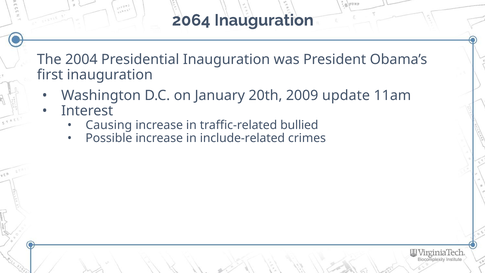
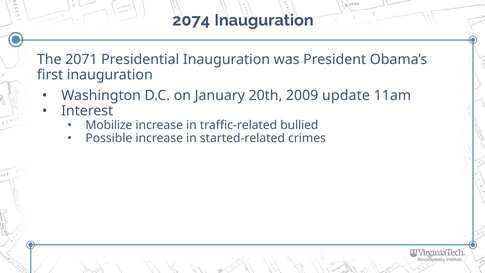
2064: 2064 -> 2074 (191, 20)
2004: 2004 -> 2071 (81, 59)
Causing: Causing -> Mobilize (109, 125)
include-related: include-related -> started-related (242, 138)
